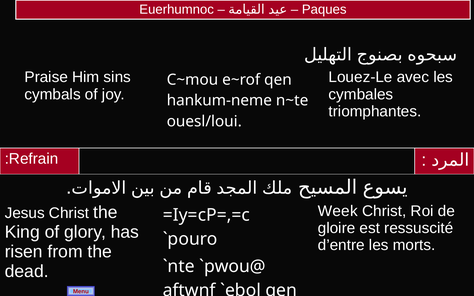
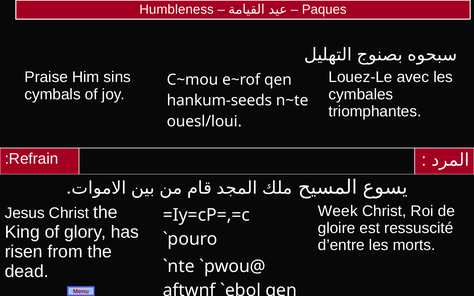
Euerhumnoc: Euerhumnoc -> Humbleness (177, 10)
hankum-neme: hankum-neme -> hankum-seeds (219, 101)
